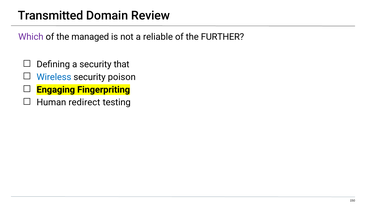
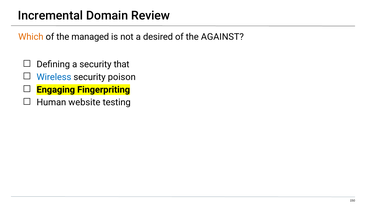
Transmitted: Transmitted -> Incremental (50, 15)
Which colour: purple -> orange (31, 37)
reliable: reliable -> desired (158, 37)
FURTHER: FURTHER -> AGAINST (222, 37)
redirect: redirect -> website (84, 102)
